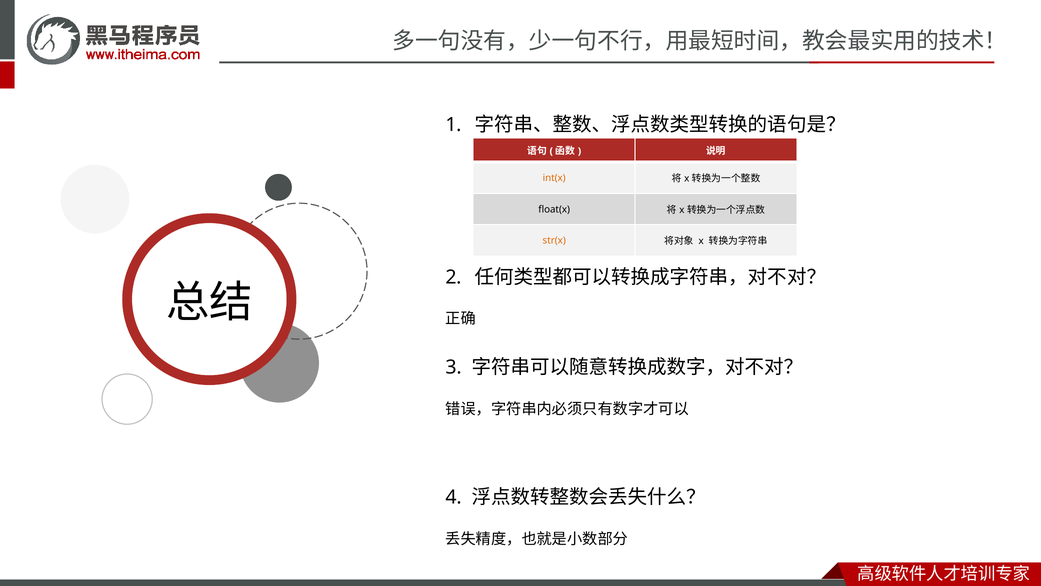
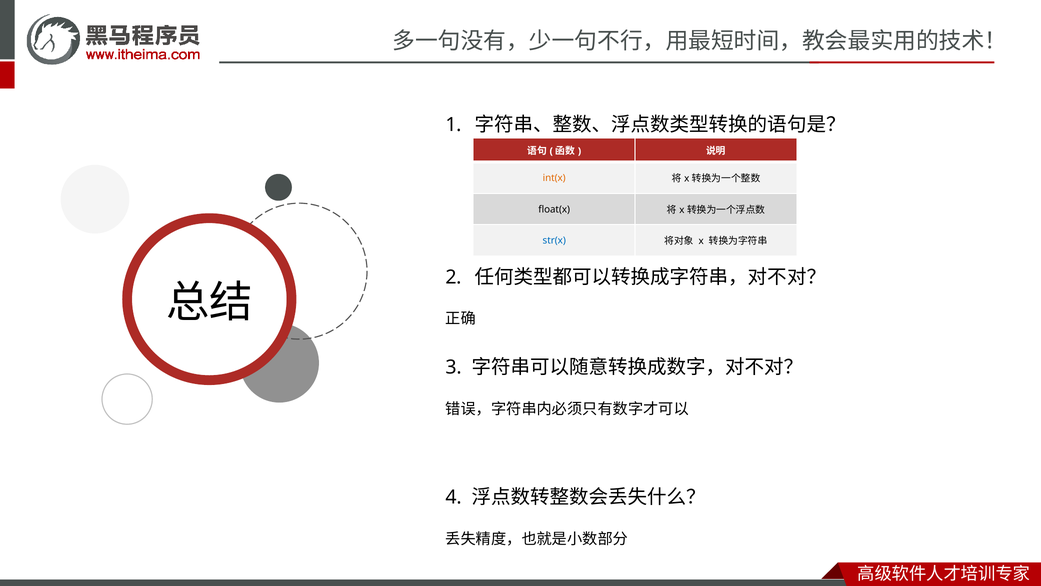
str(x colour: orange -> blue (554, 241)
